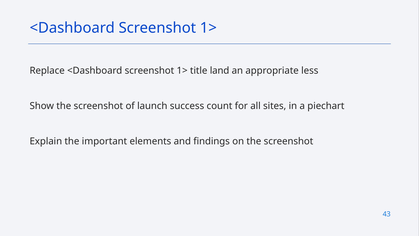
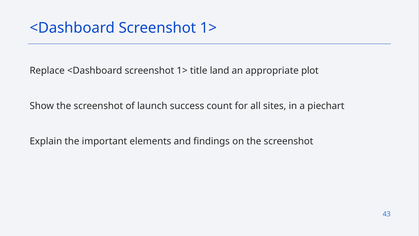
less: less -> plot (310, 71)
